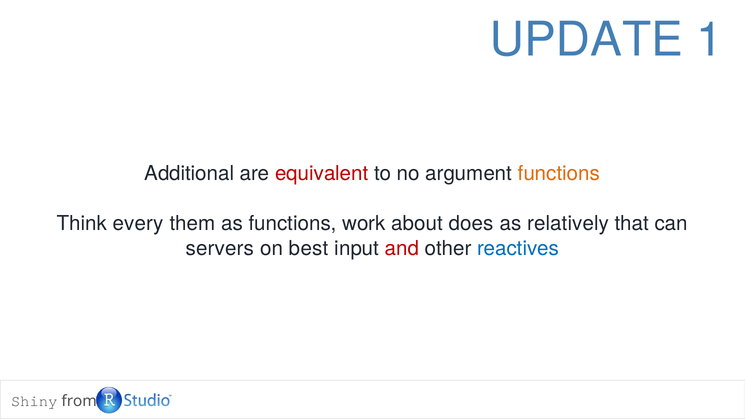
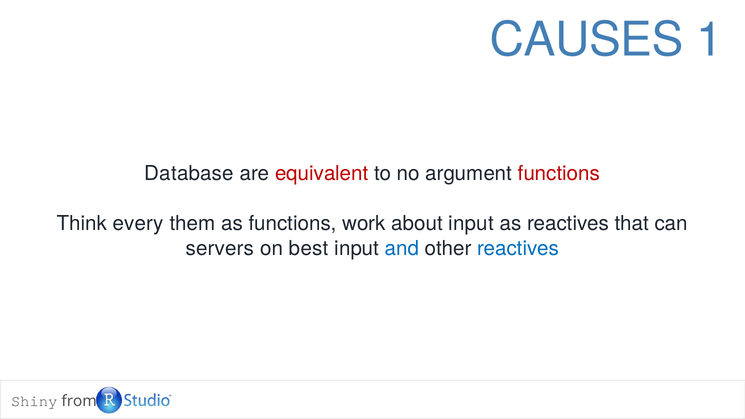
UPDATE: UPDATE -> CAUSES (587, 40)
Additional: Additional -> Database (189, 174)
functions colour: orange -> red (559, 174)
about does: does -> input (471, 224)
as relatively: relatively -> reactives (568, 224)
and colour: red -> blue (402, 248)
